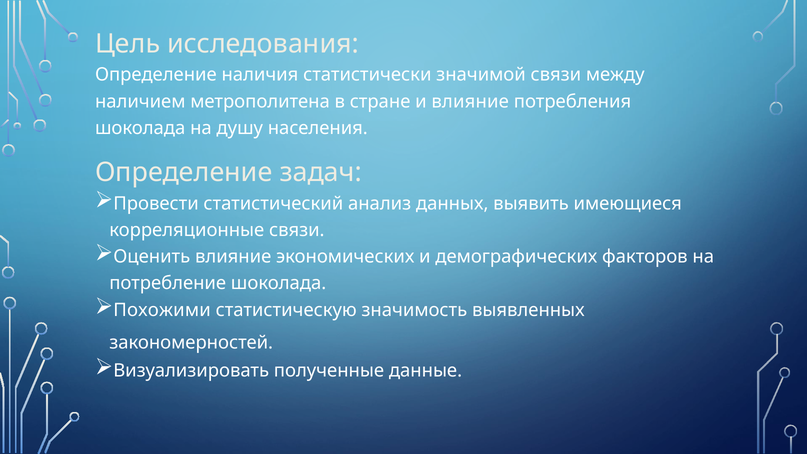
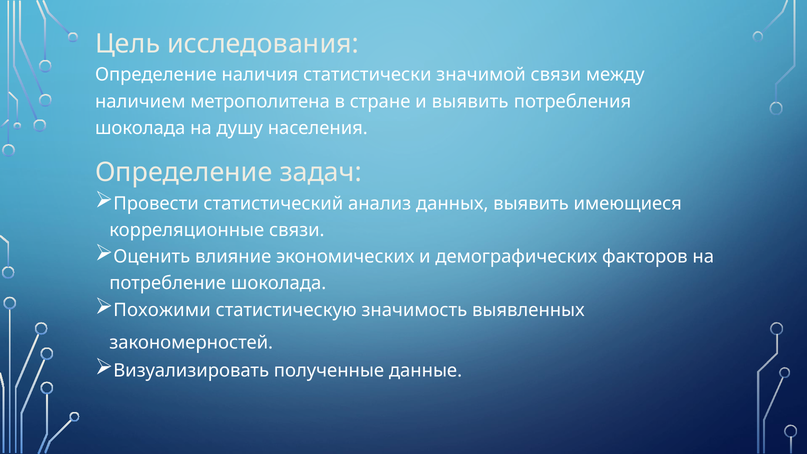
и влияние: влияние -> выявить (470, 101)
